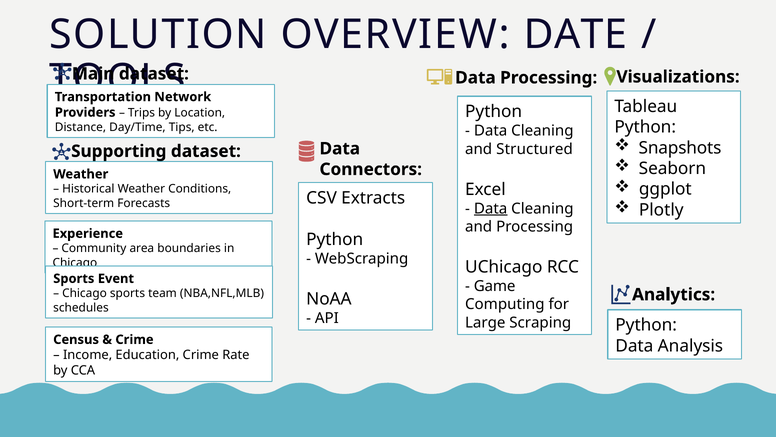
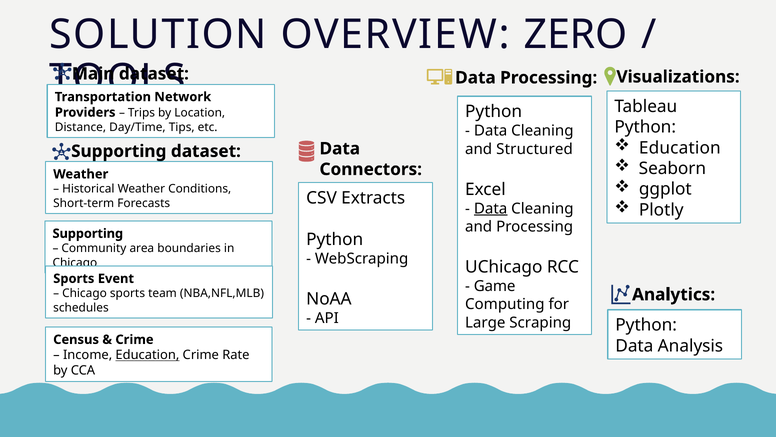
DATE: DATE -> ZERO (576, 34)
Snapshots: Snapshots -> Education (680, 148)
Experience: Experience -> Supporting (88, 233)
Education underline: none -> present (147, 355)
